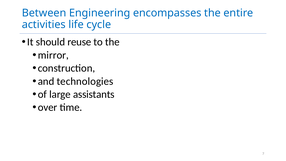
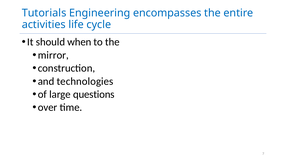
Between: Between -> Tutorials (44, 13)
reuse: reuse -> when (79, 42)
assistants: assistants -> questions (94, 94)
